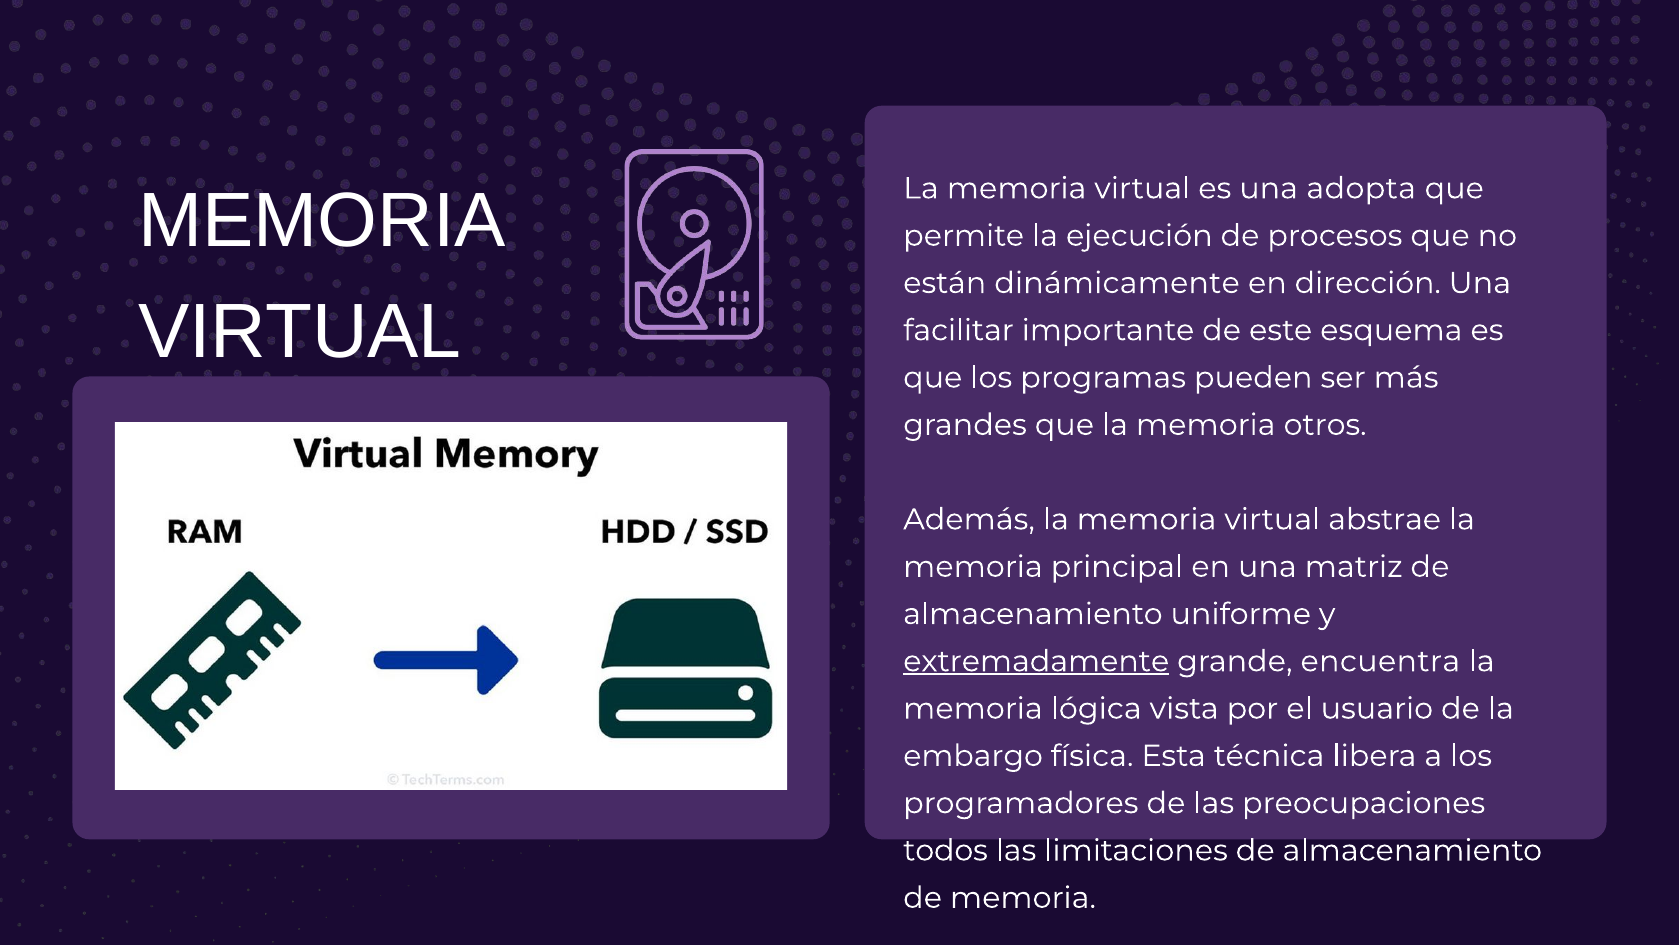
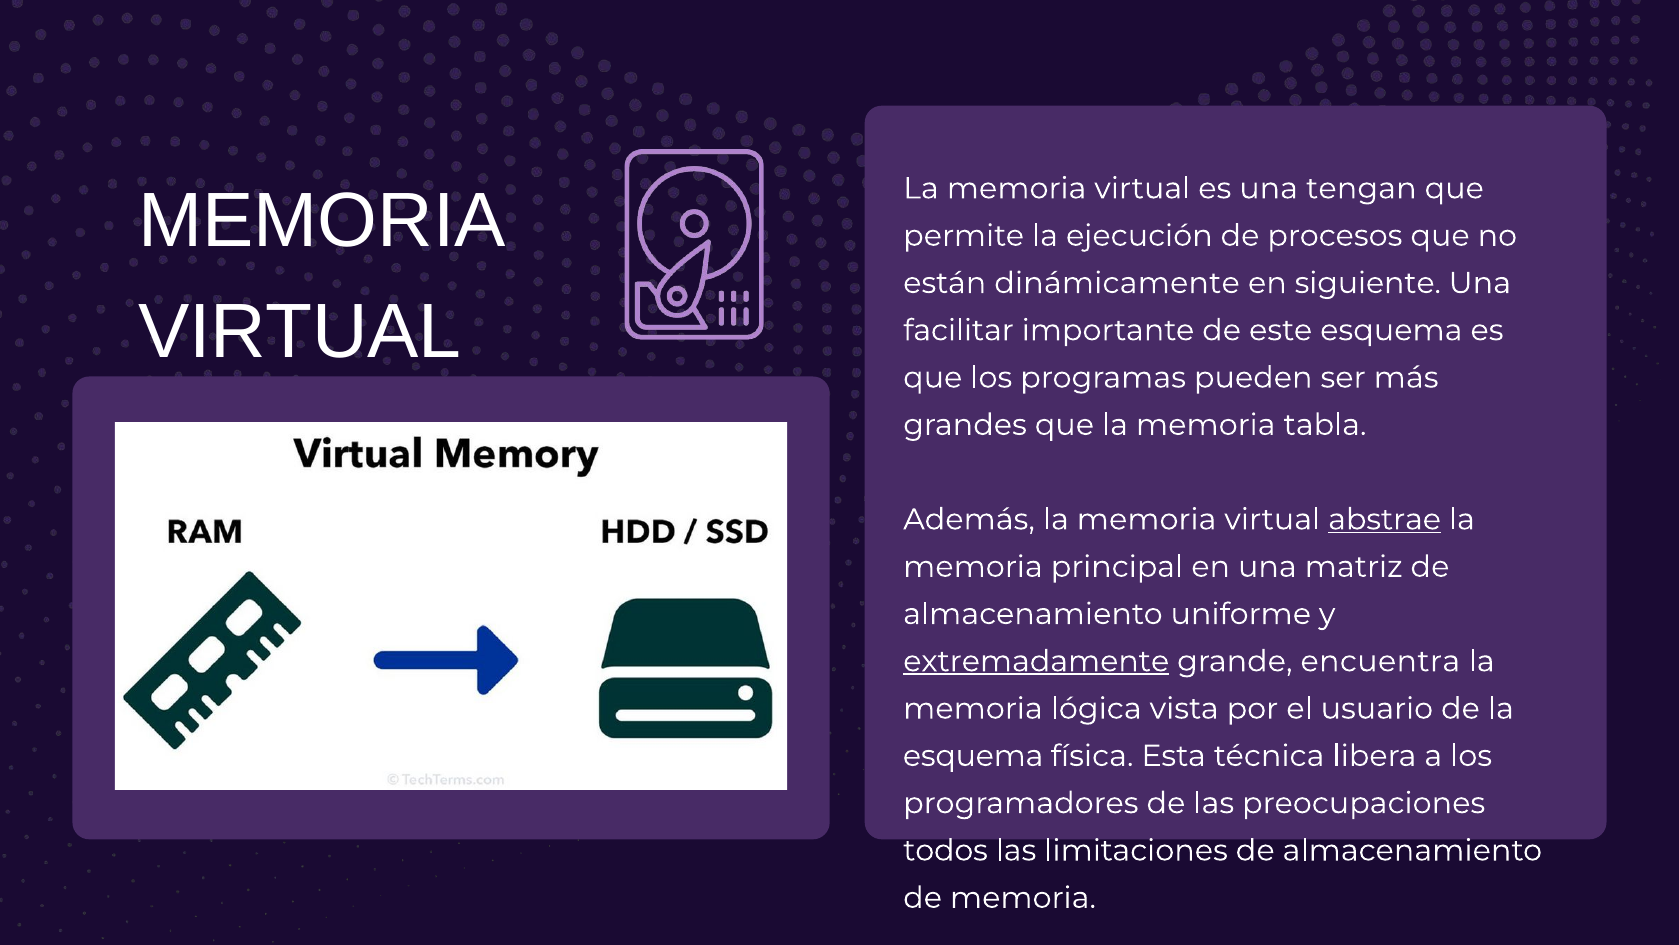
adopta: adopta -> tengan (1361, 188)
dirección: dirección -> siguiente (1368, 283)
otros: otros -> tabla (1325, 425)
abstrae underline: none -> present (1385, 519)
embargo: embargo -> esquema (973, 755)
